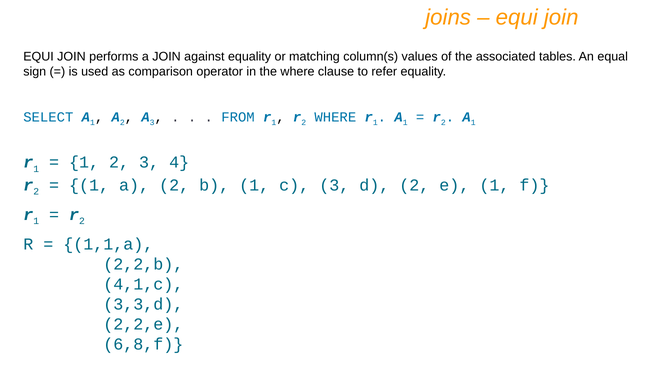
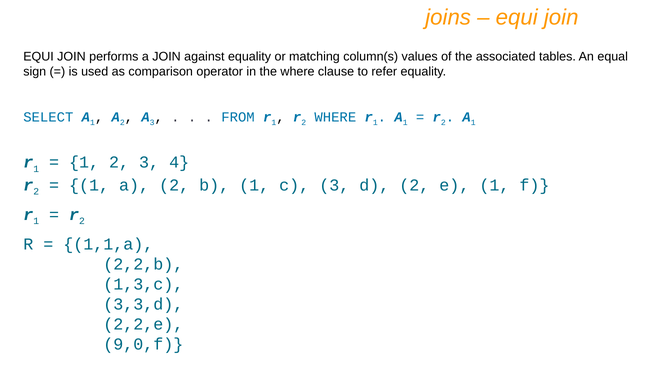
4,1,c: 4,1,c -> 1,3,c (143, 284)
6,8,f: 6,8,f -> 9,0,f (143, 344)
